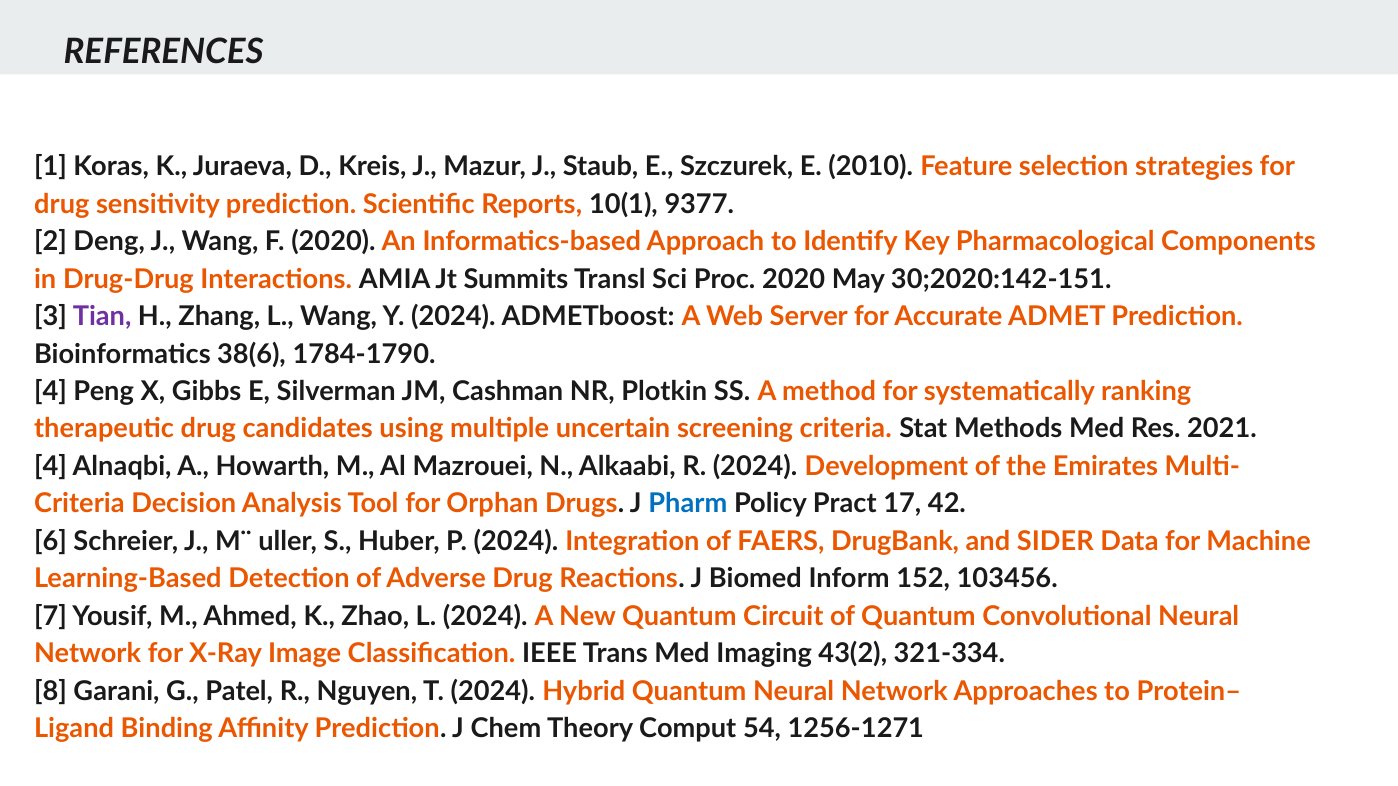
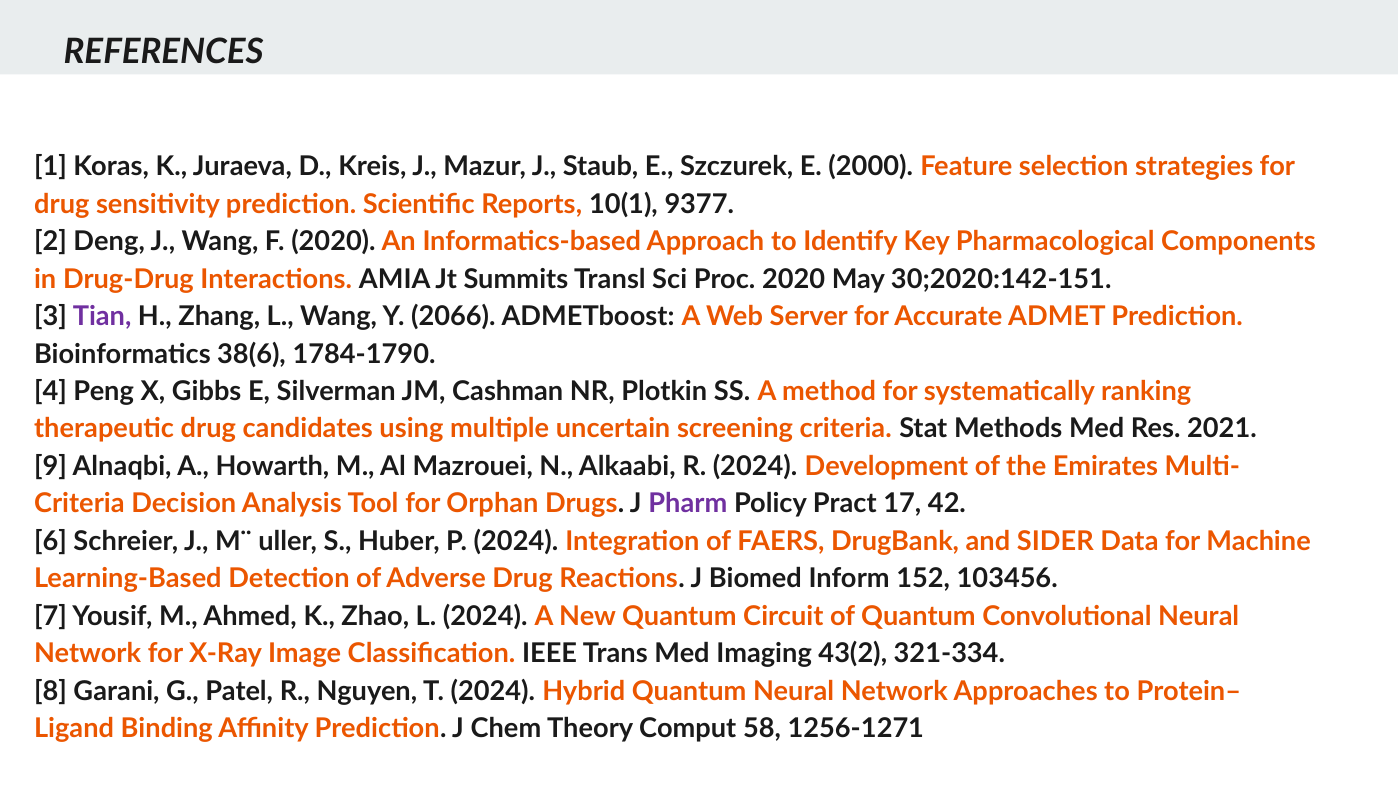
2010: 2010 -> 2000 (871, 167)
Y 2024: 2024 -> 2066 (453, 317)
4: 4 -> 9 (51, 467)
Pharm colour: blue -> purple (688, 504)
54: 54 -> 58 (762, 729)
